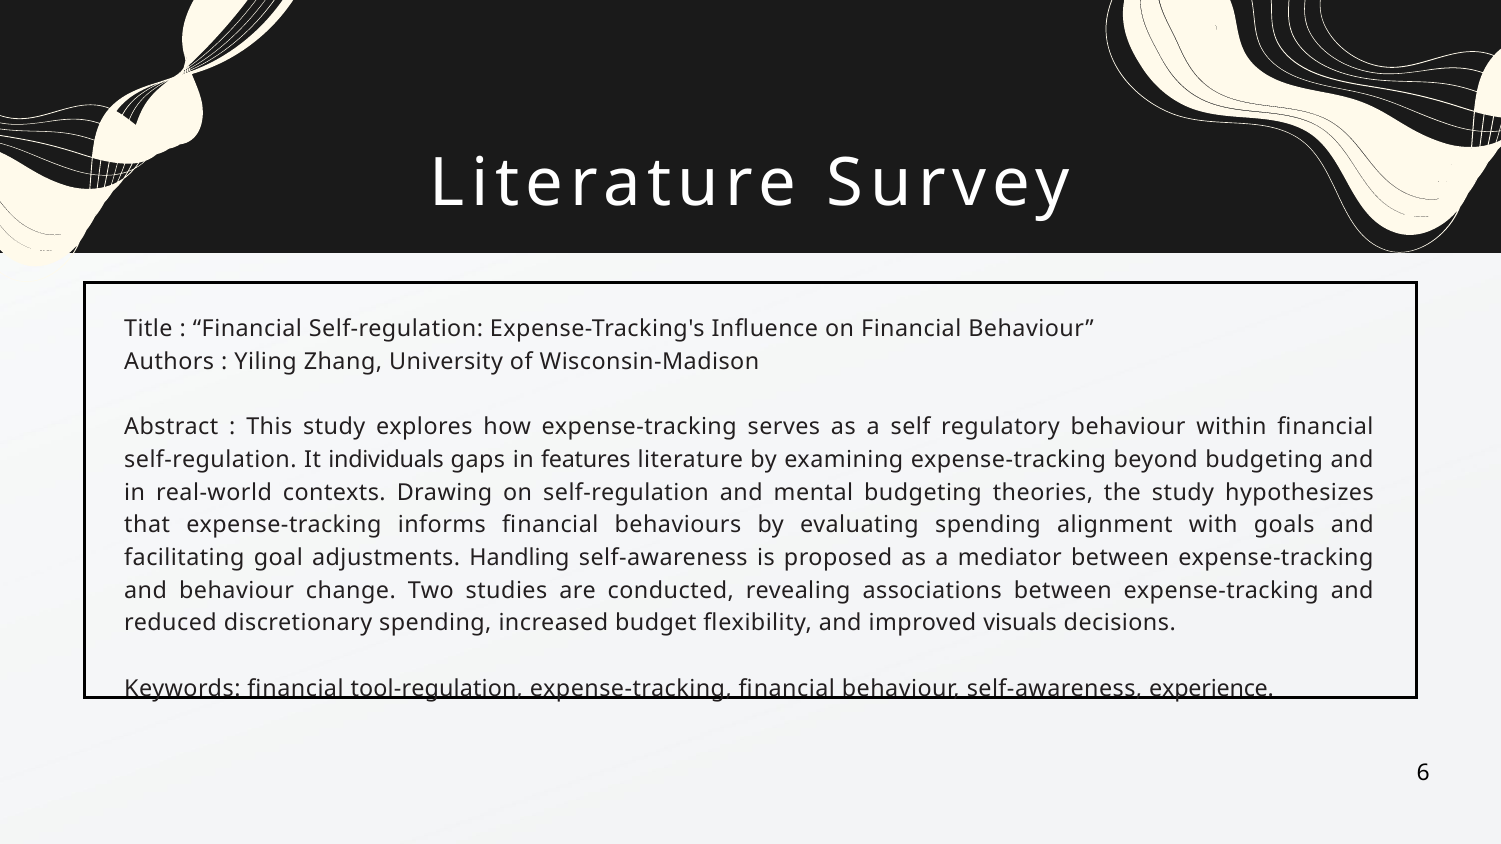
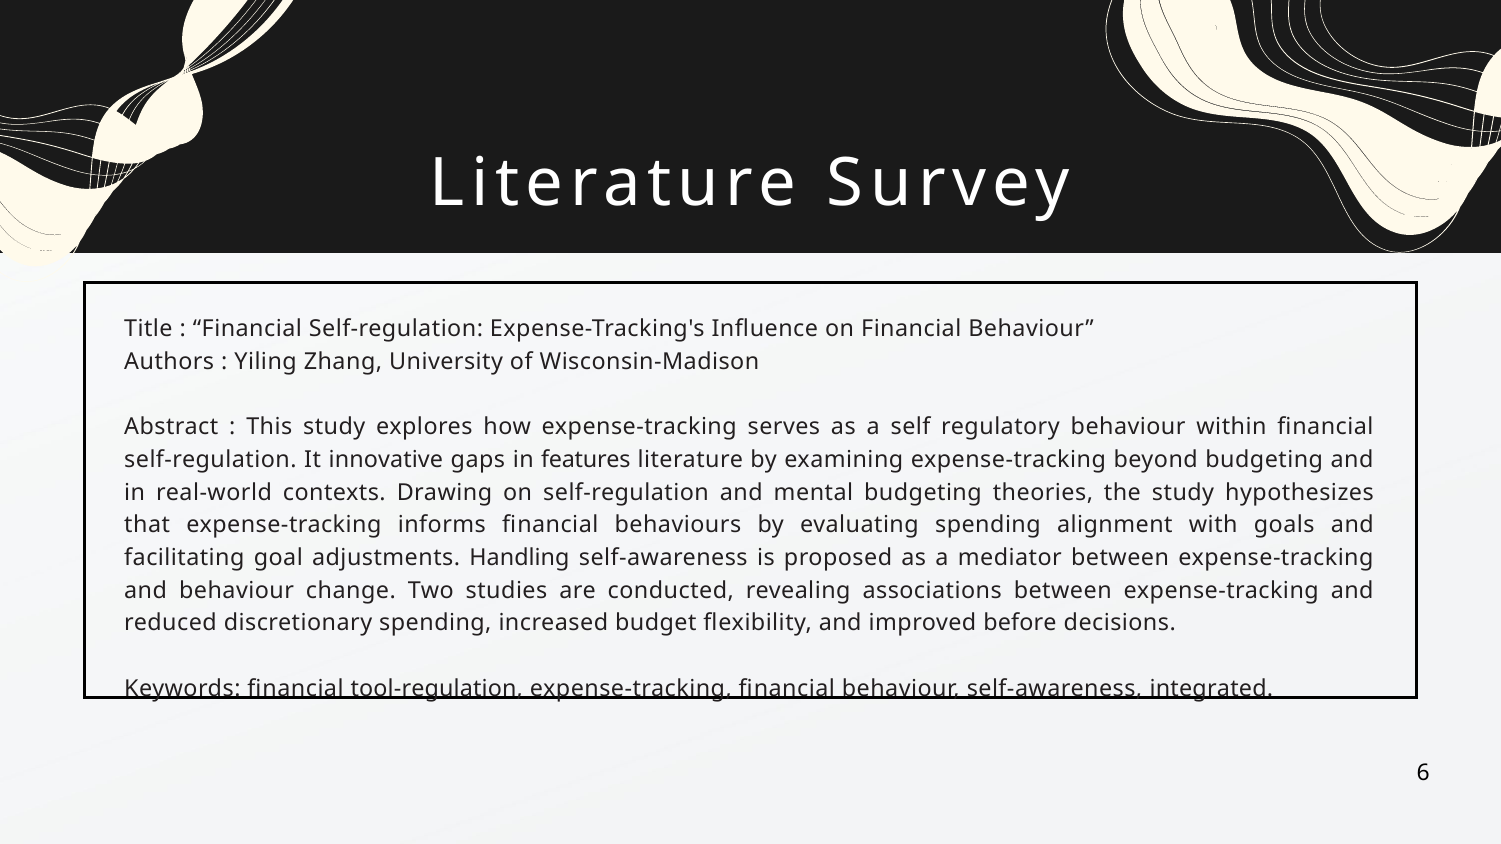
individuals: individuals -> innovative (386, 460)
visuals: visuals -> before (1020, 623)
experience: experience -> integrated (1211, 689)
